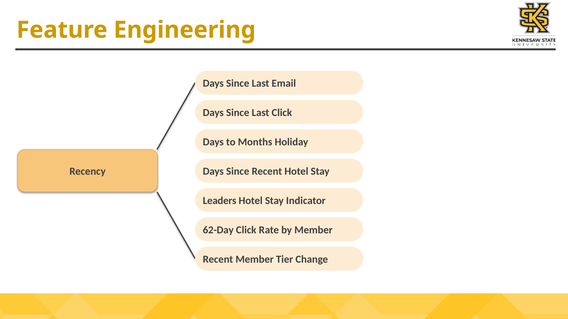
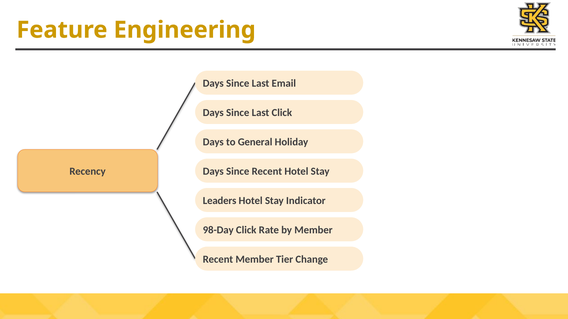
Months: Months -> General (255, 142)
62-Day: 62-Day -> 98-Day (218, 230)
